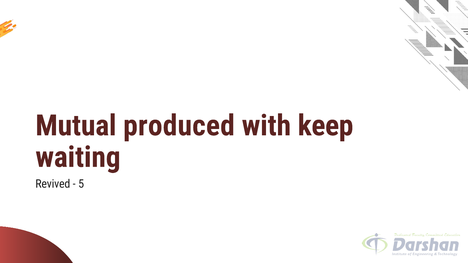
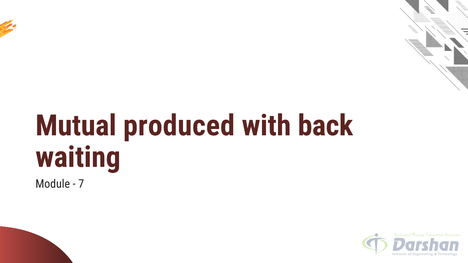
keep: keep -> back (325, 126)
Revived: Revived -> Module (53, 184)
5: 5 -> 7 (81, 184)
